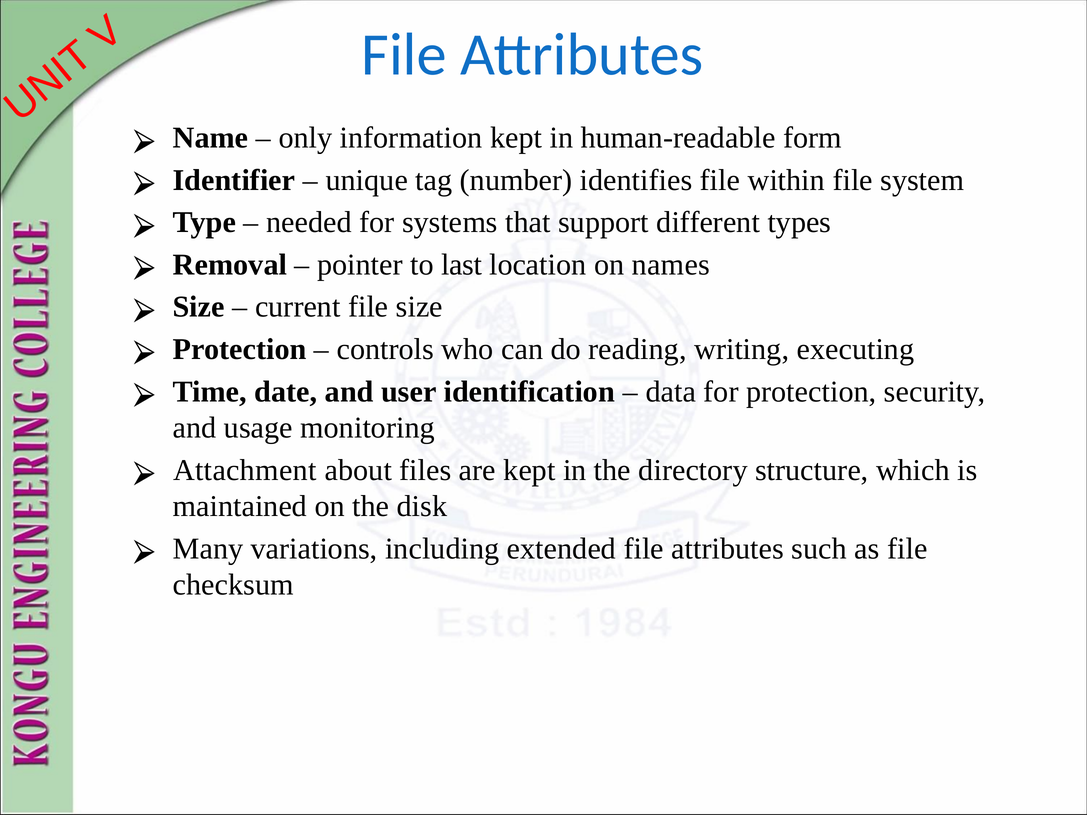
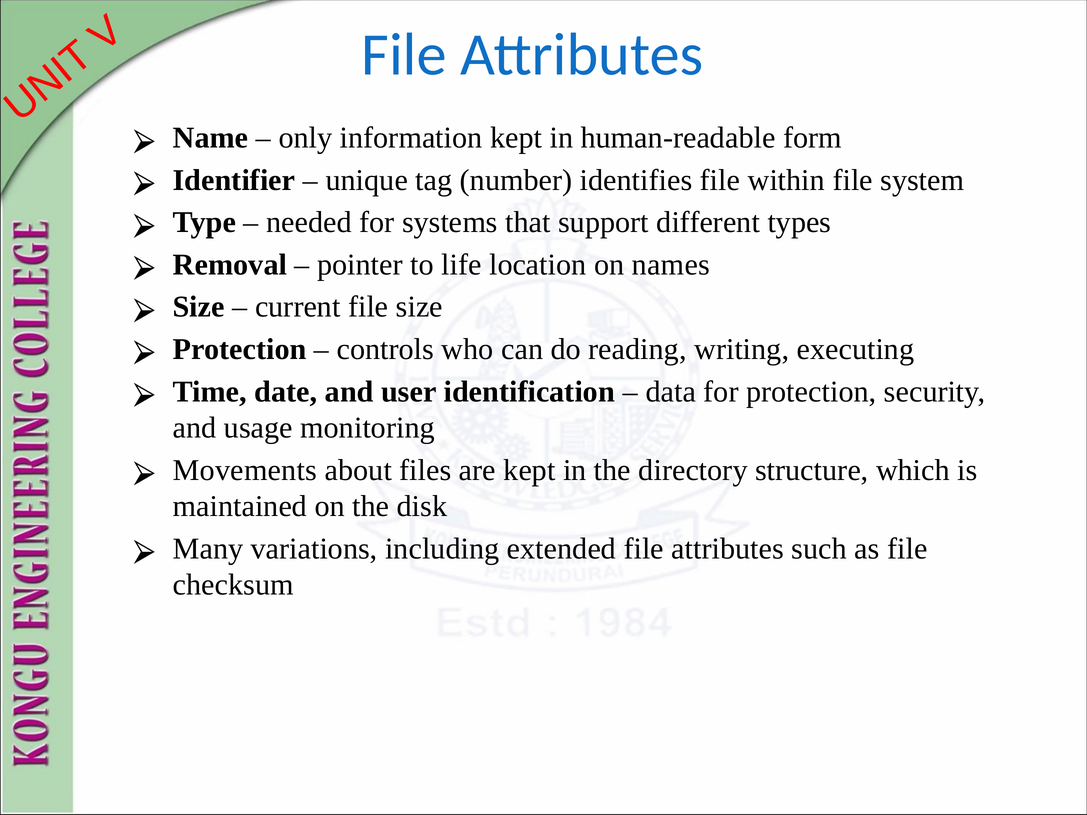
last: last -> life (461, 265)
Attachment: Attachment -> Movements (245, 470)
